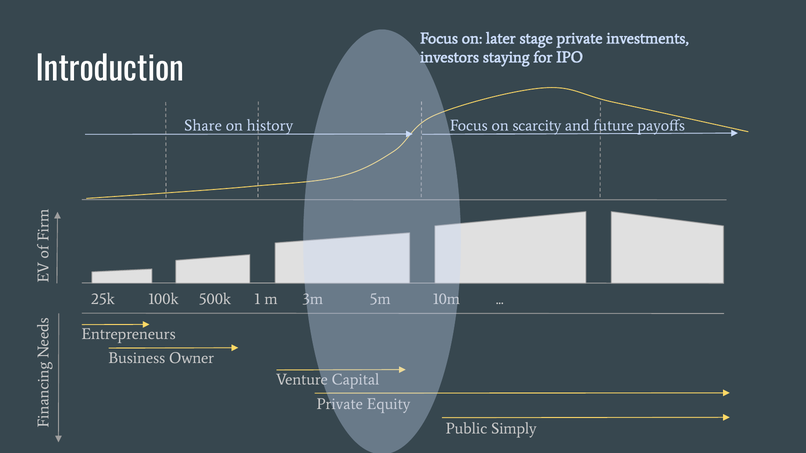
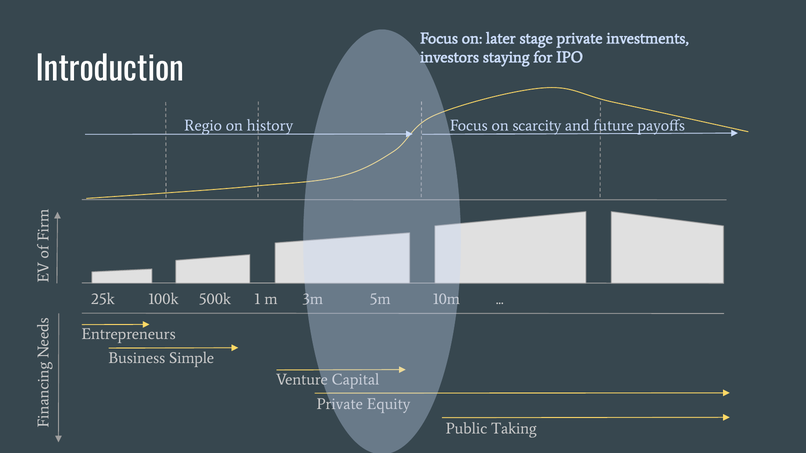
Share: Share -> Regio (203, 126)
Owner: Owner -> Simple (192, 358)
Simply: Simply -> Taking (514, 429)
